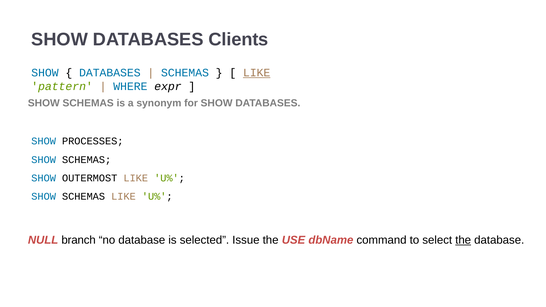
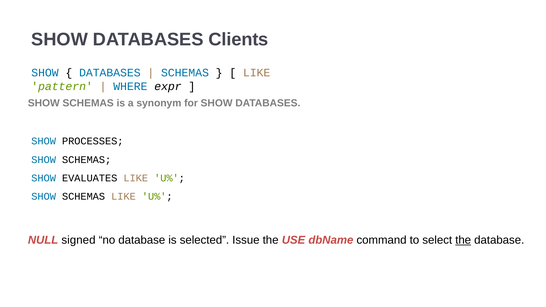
LIKE underline: present -> none (257, 73)
OUTERMOST: OUTERMOST -> EVALUATES (90, 178)
branch: branch -> signed (78, 240)
